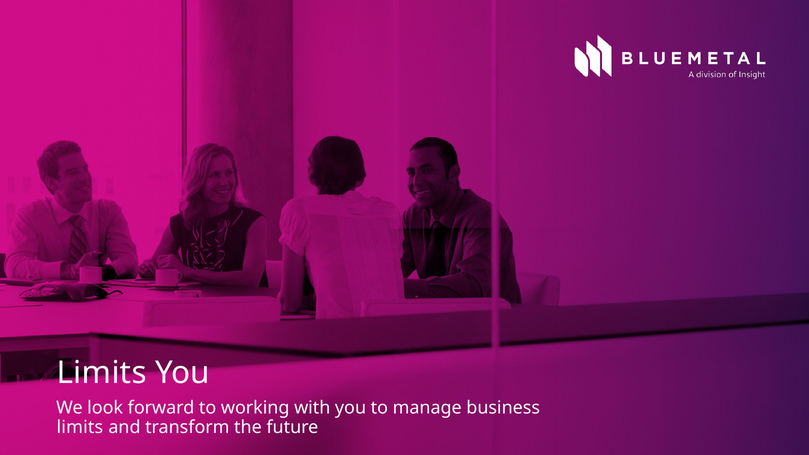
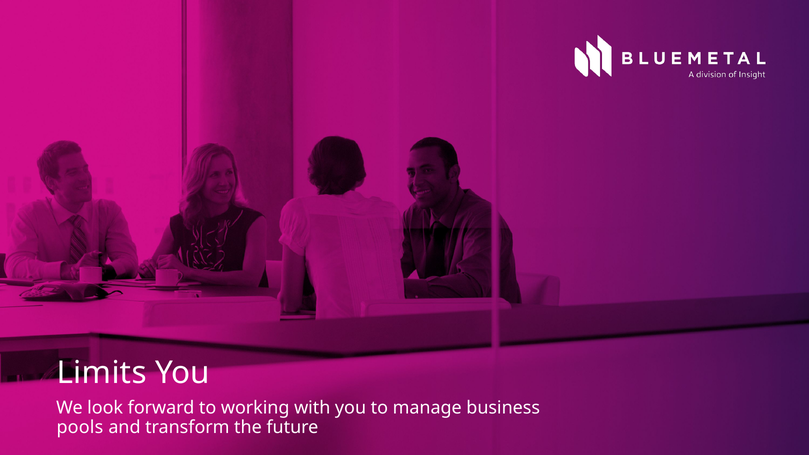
limits: limits -> pools (80, 427)
